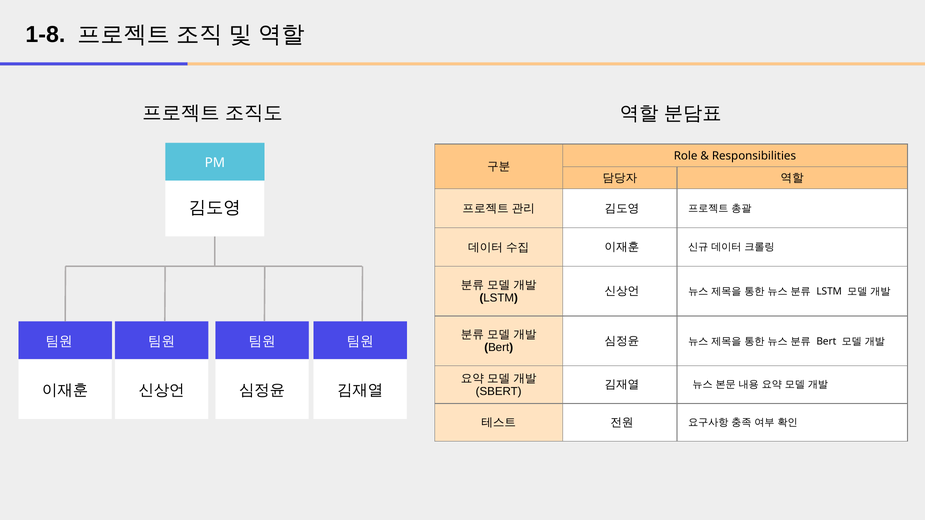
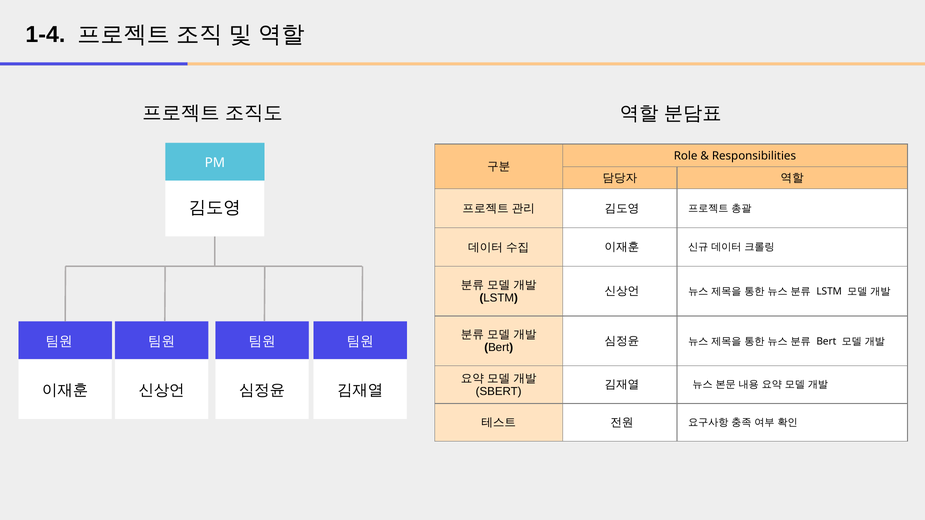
1-8: 1-8 -> 1-4 (45, 35)
